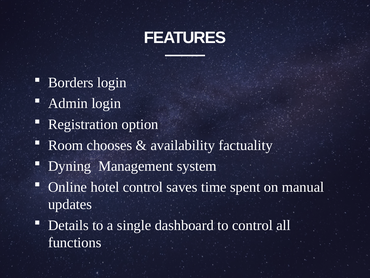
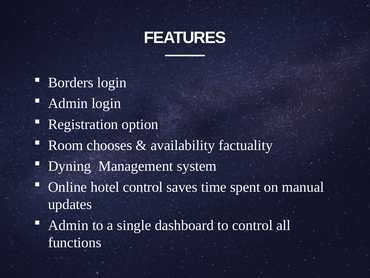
Details: Details -> Admin (68, 225)
